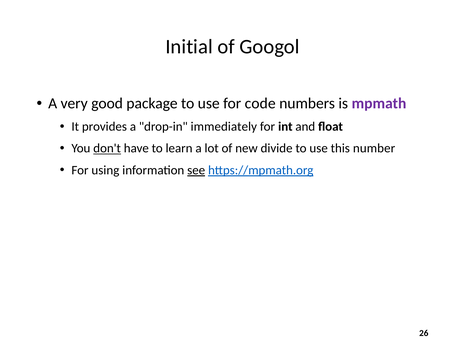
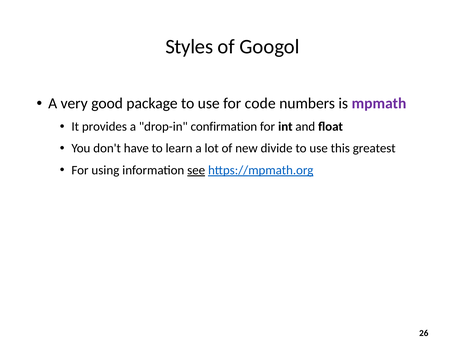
Initial: Initial -> Styles (189, 46)
immediately: immediately -> confirmation (224, 127)
don't underline: present -> none (107, 148)
number: number -> greatest (374, 148)
